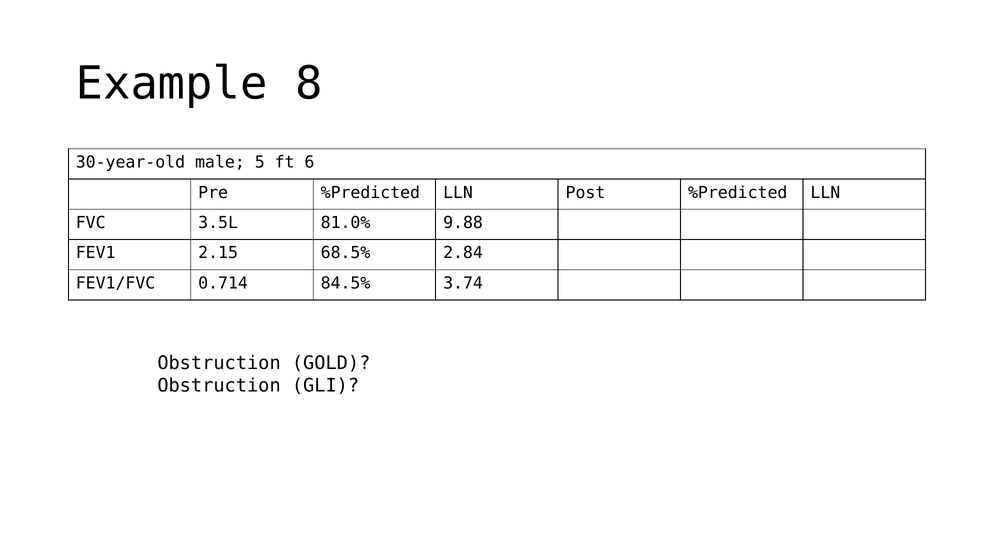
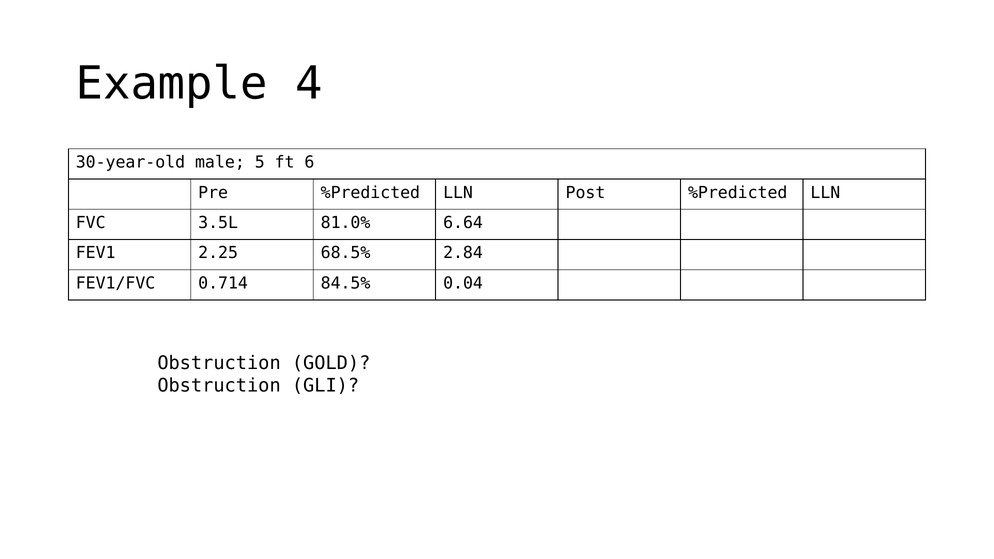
8: 8 -> 4 (309, 83)
9.88: 9.88 -> 6.64 (463, 223)
2.15: 2.15 -> 2.25 (218, 253)
3.74: 3.74 -> 0.04 (463, 283)
